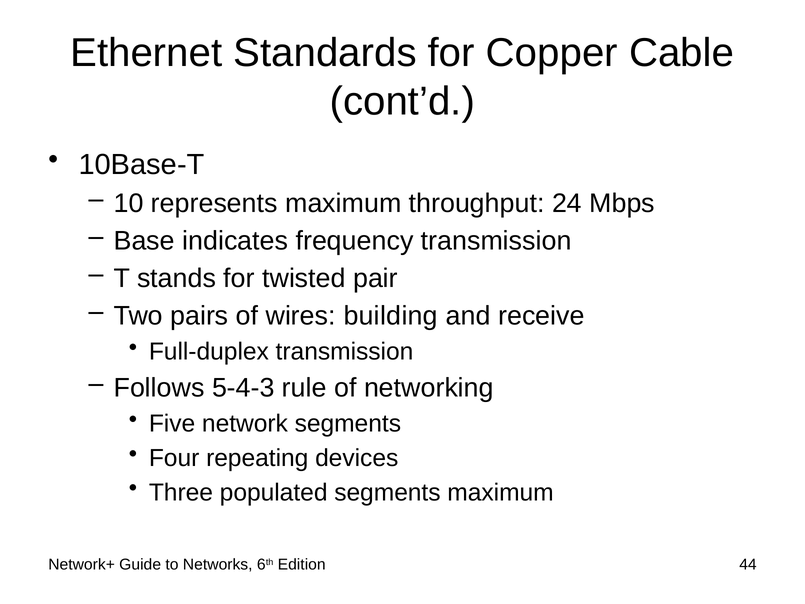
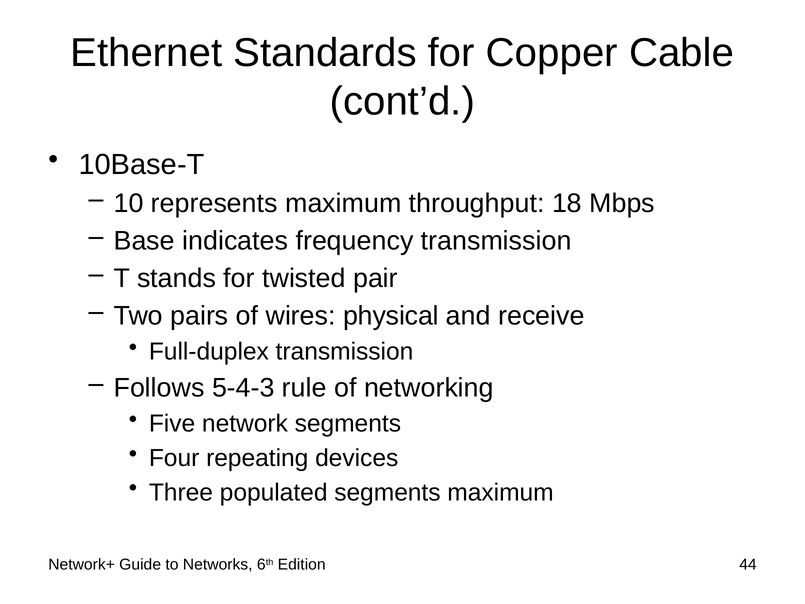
24: 24 -> 18 (567, 203)
building: building -> physical (391, 316)
